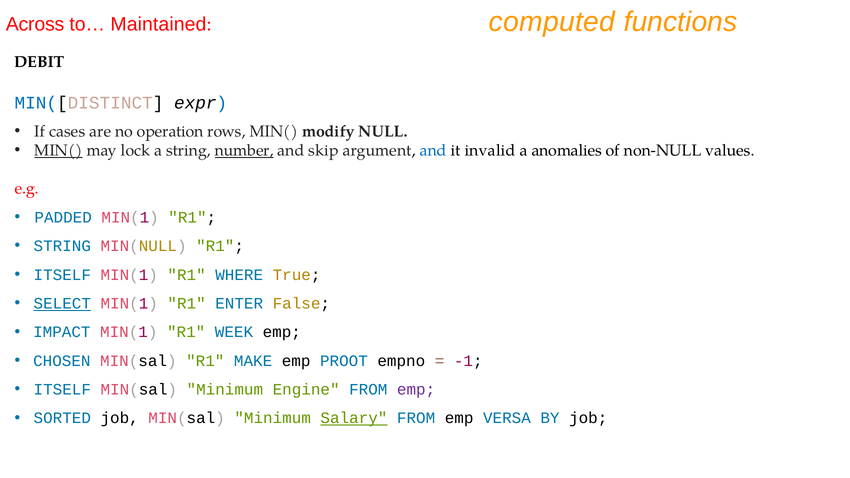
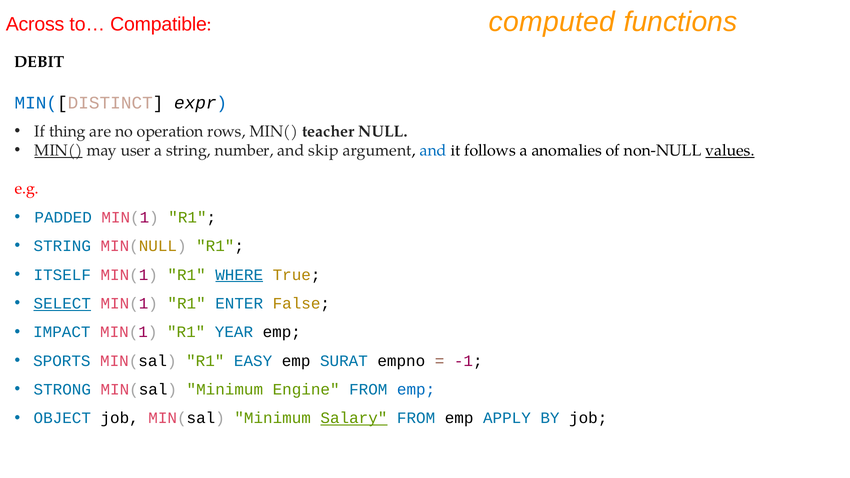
Maintained: Maintained -> Compatible (159, 24)
cases: cases -> thing (67, 131)
modify: modify -> teacher (328, 131)
lock: lock -> user (136, 151)
number underline: present -> none (244, 151)
invalid: invalid -> follows (490, 151)
values underline: none -> present (730, 151)
WHERE underline: none -> present (239, 275)
WEEK: WEEK -> YEAR (234, 332)
CHOSEN: CHOSEN -> SPORTS (62, 361)
MAKE: MAKE -> EASY (253, 361)
PROOT: PROOT -> SURAT (344, 361)
ITSELF: ITSELF -> STRONG (62, 390)
emp colour: purple -> blue (416, 390)
SORTED: SORTED -> OBJECT (62, 418)
VERSA: VERSA -> APPLY (507, 418)
